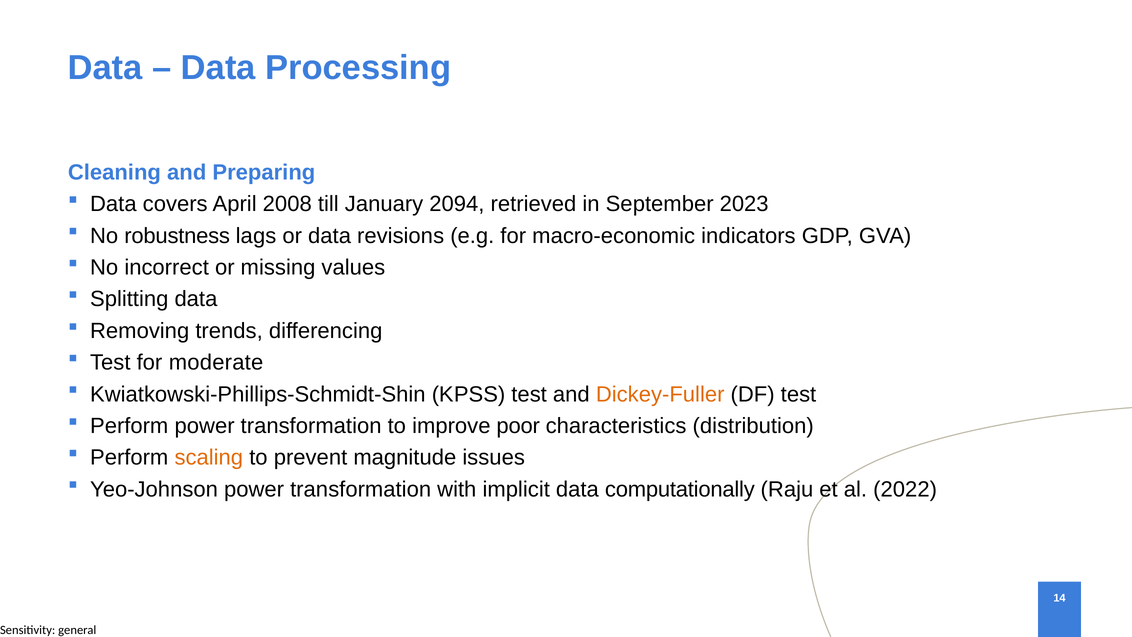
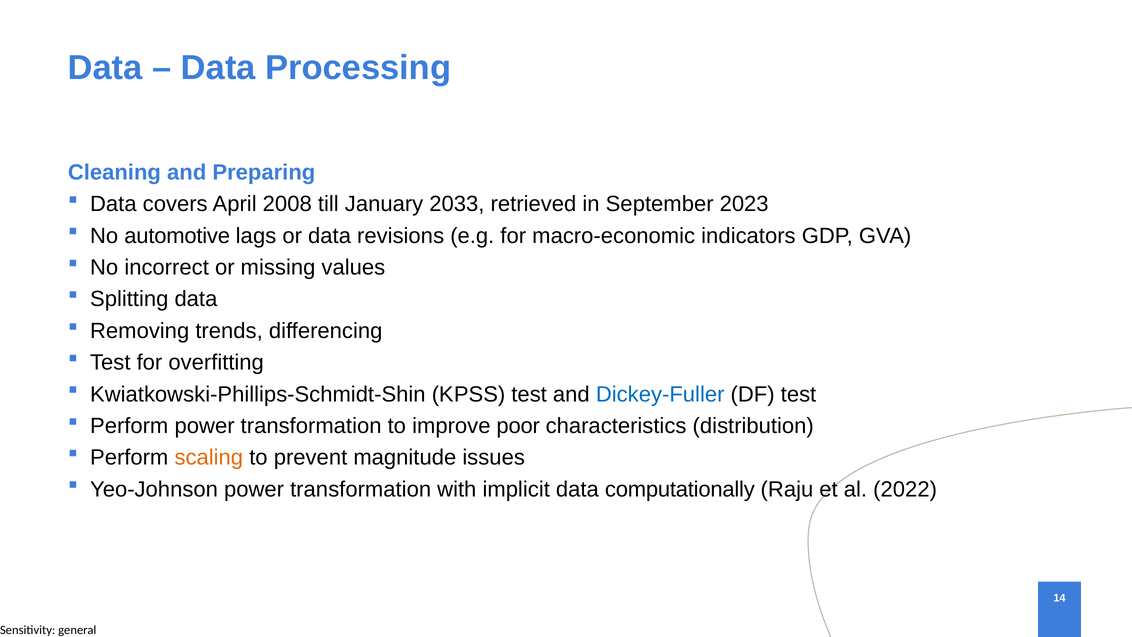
2094: 2094 -> 2033 (457, 204)
robustness: robustness -> automotive (177, 236)
moderate: moderate -> overfitting (216, 362)
Dickey-Fuller colour: orange -> blue (660, 394)
